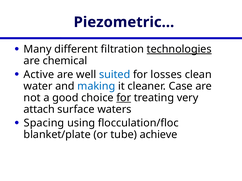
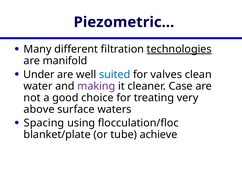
chemical: chemical -> manifold (65, 61)
Active: Active -> Under (39, 75)
losses: losses -> valves (166, 75)
making colour: blue -> purple (96, 86)
for underline: present -> none (124, 98)
attach: attach -> above (39, 110)
